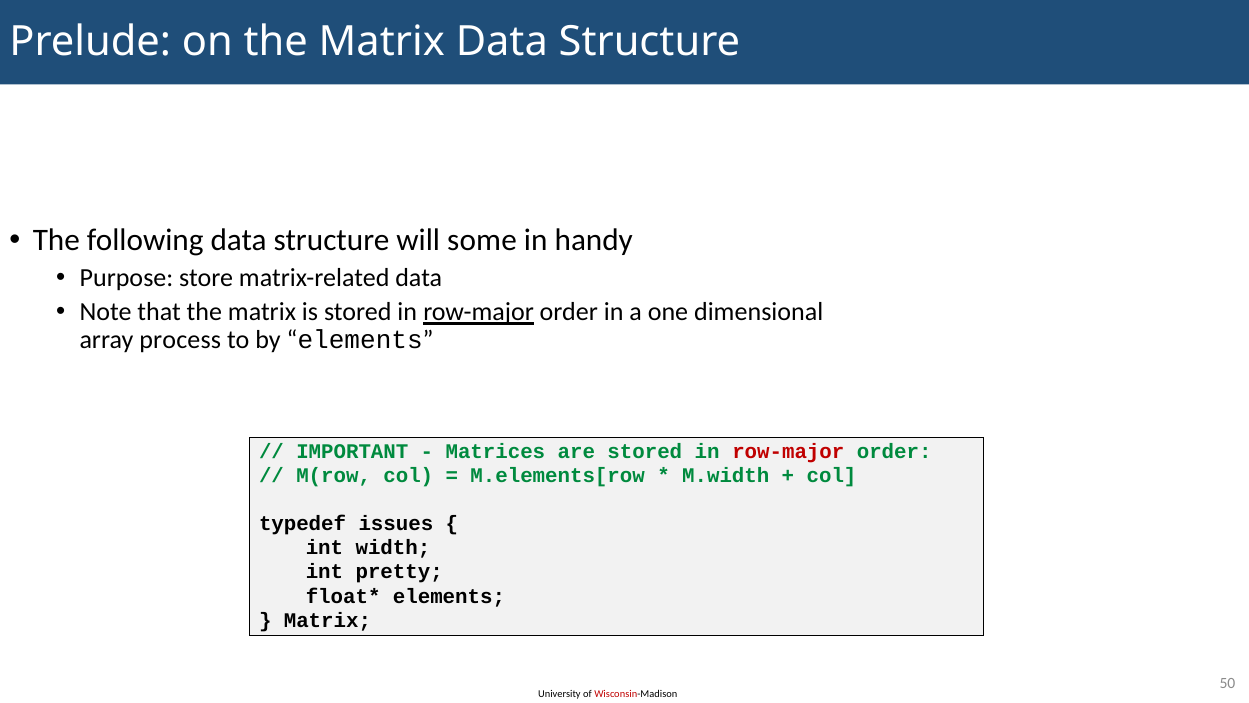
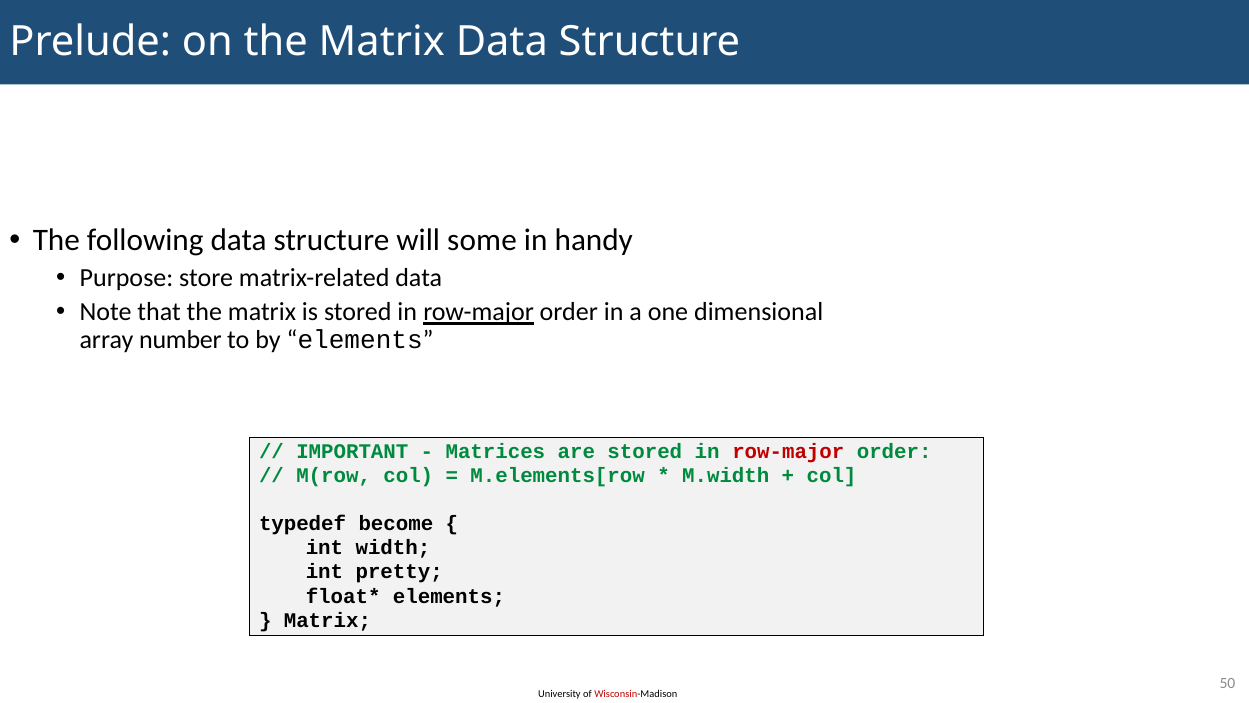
process: process -> number (180, 340)
issues: issues -> become (396, 523)
